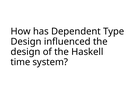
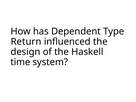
Design: Design -> Return (26, 42)
